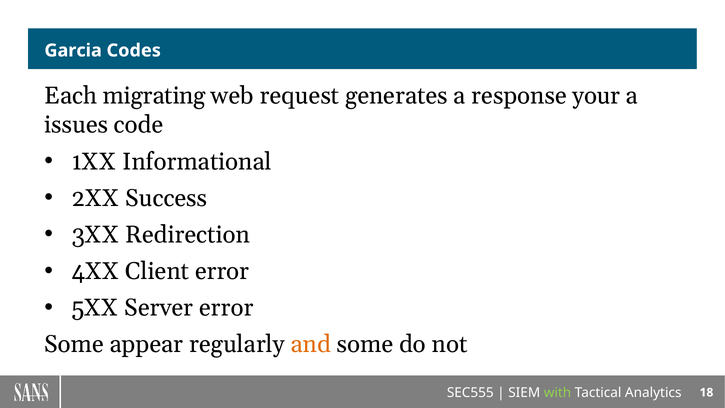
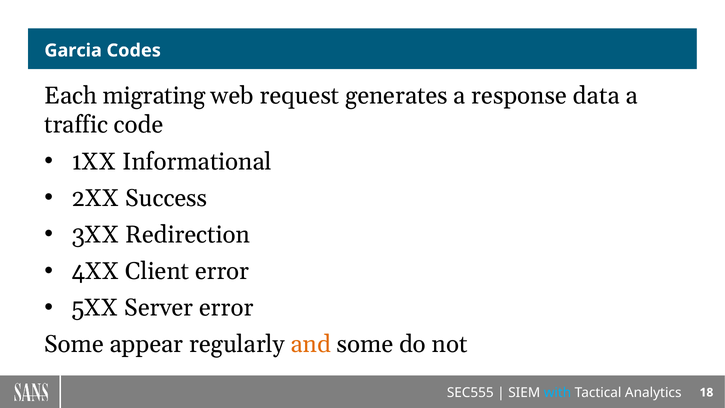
your: your -> data (596, 96)
issues: issues -> traffic (76, 125)
with colour: light green -> light blue (558, 392)
